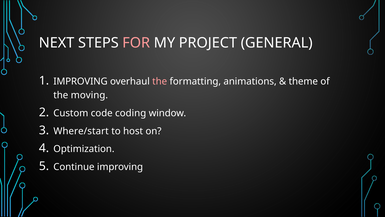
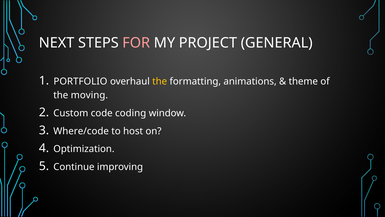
IMPROVING: IMPROVING -> PORTFOLIO (80, 81)
the colour: pink -> yellow (160, 81)
Where/start: Where/start -> Where/code (81, 131)
